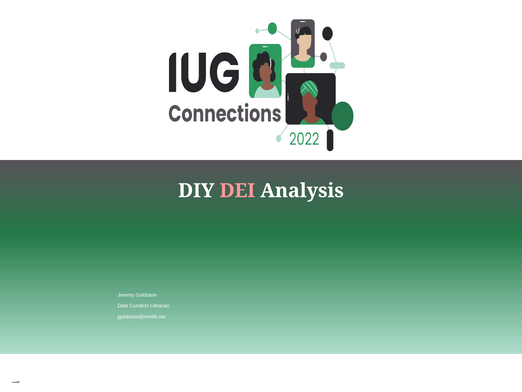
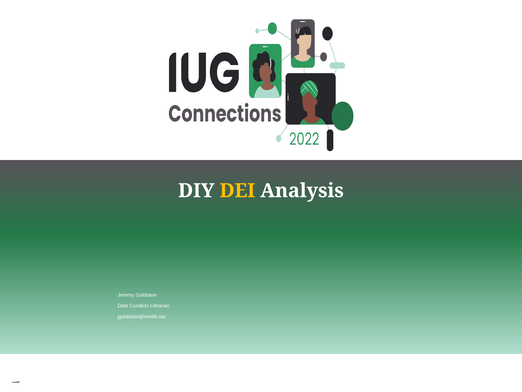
DEI colour: pink -> yellow (237, 190)
